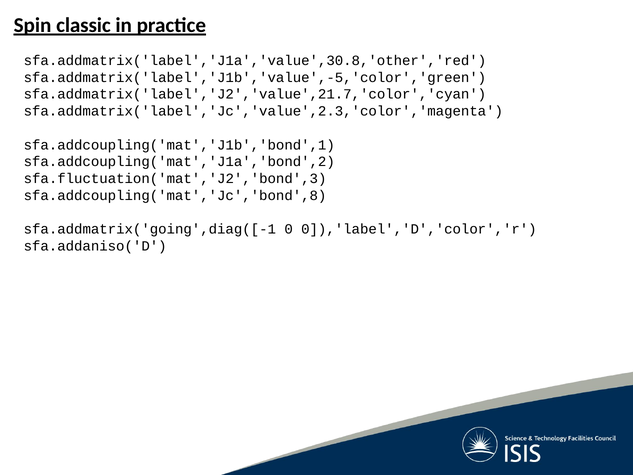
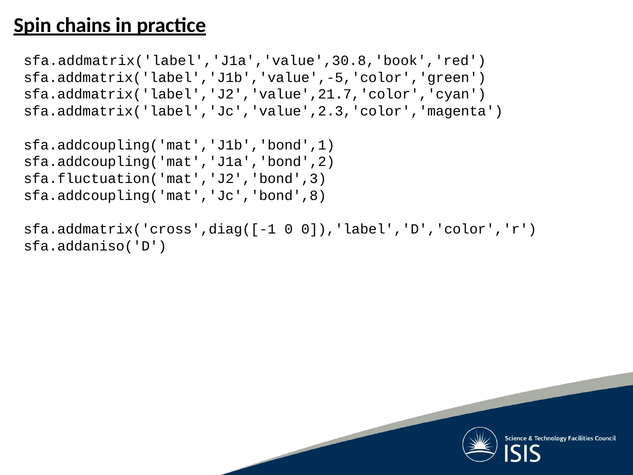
classic: classic -> chains (83, 25)
sfa.addmatrix('label','J1a','value',30.8,'other','red: sfa.addmatrix('label','J1a','value',30.8,'other','red -> sfa.addmatrix('label','J1a','value',30.8,'book','red (255, 60)
sfa.addmatrix('going',diag([-1: sfa.addmatrix('going',diag([-1 -> sfa.addmatrix('cross',diag([-1 (150, 229)
